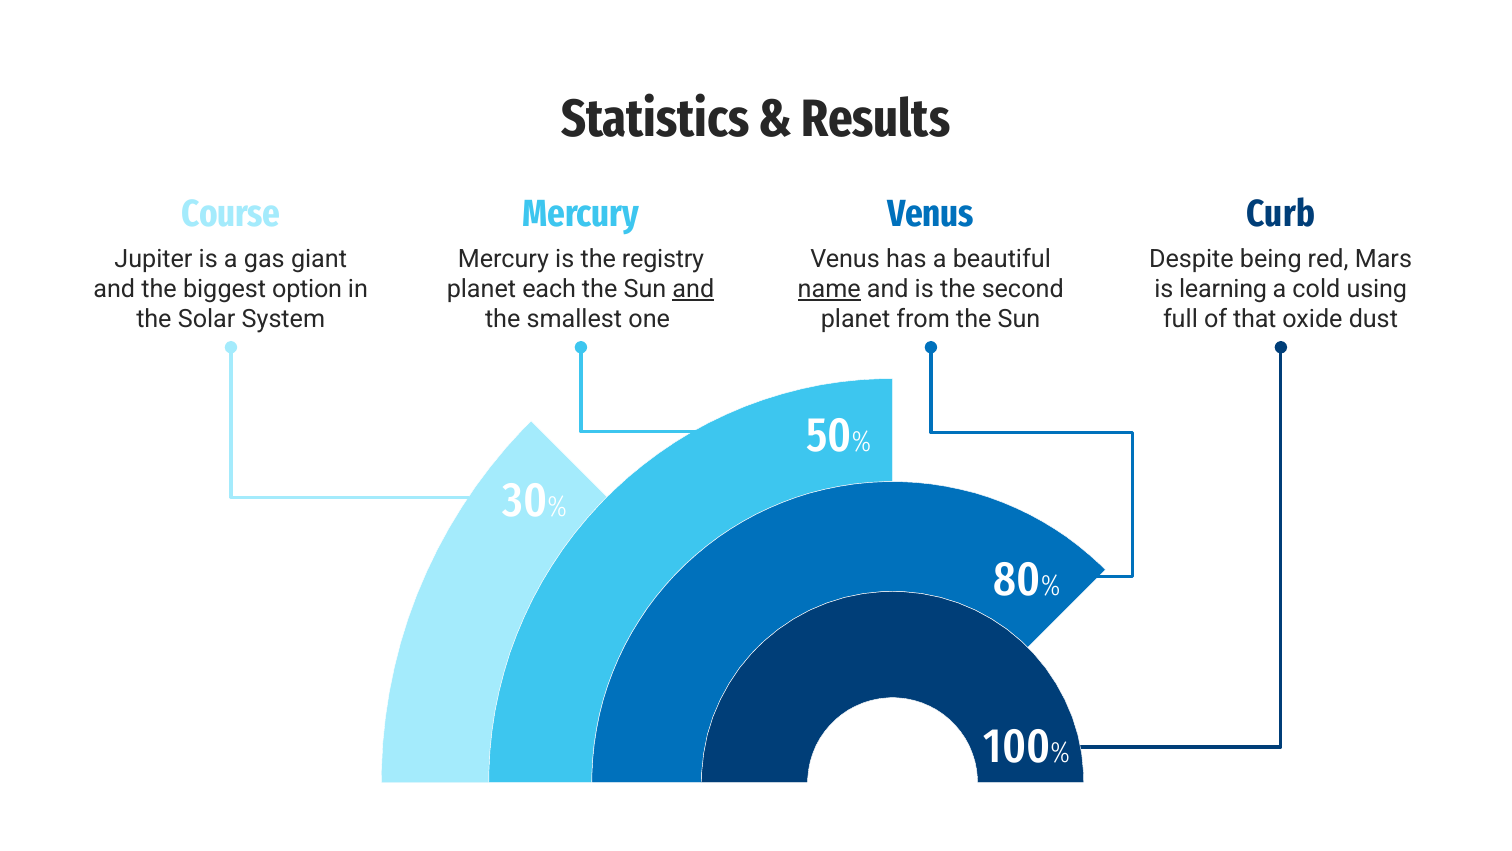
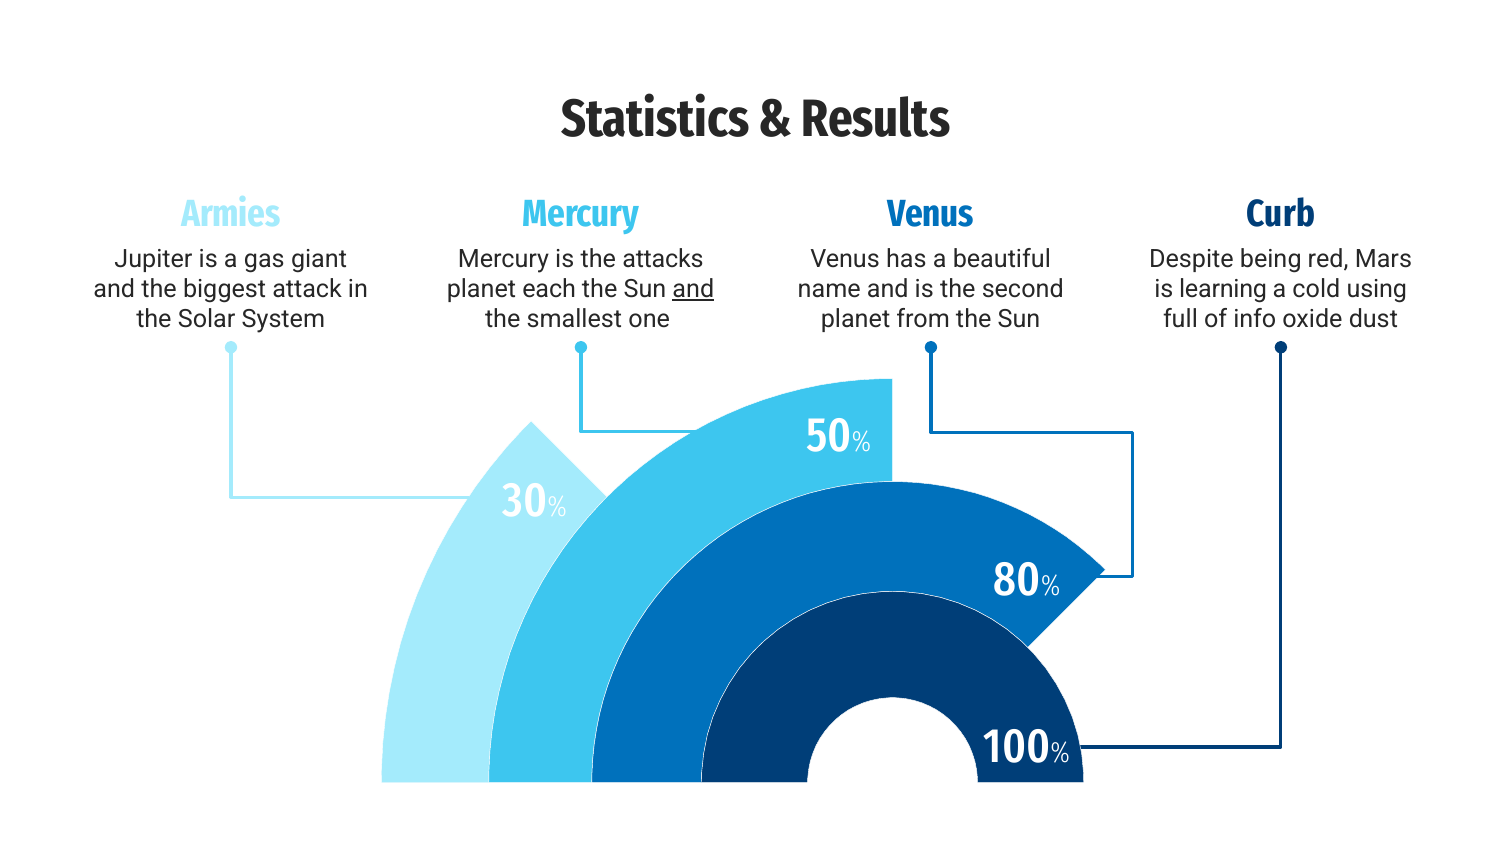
Course: Course -> Armies (231, 214)
registry: registry -> attacks (663, 259)
option: option -> attack (307, 289)
name underline: present -> none (829, 289)
that: that -> info (1255, 319)
